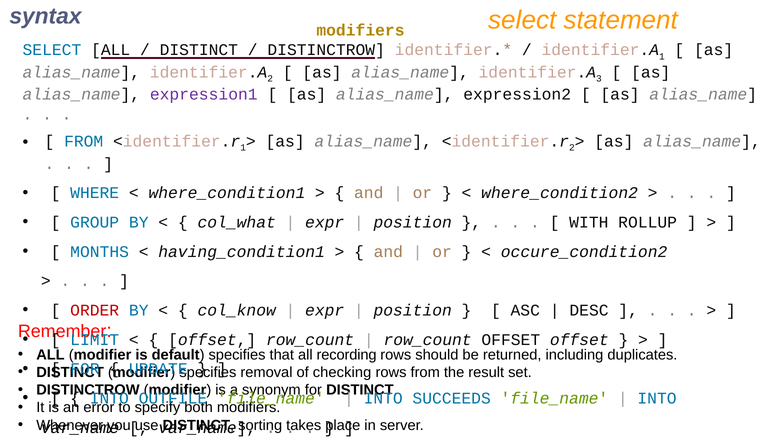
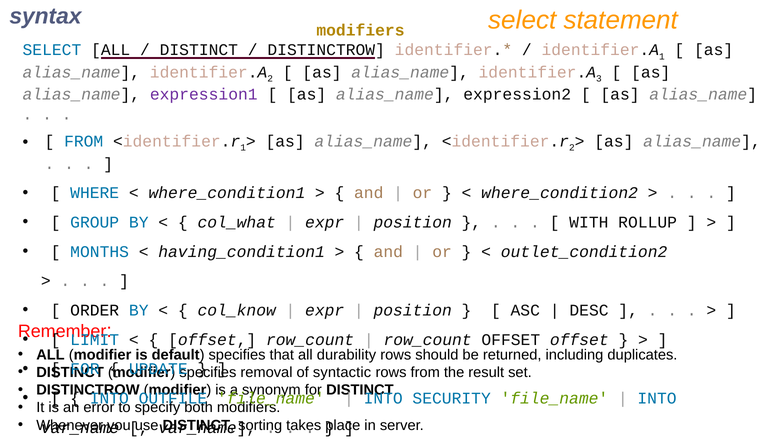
occure_condition2: occure_condition2 -> outlet_condition2 (584, 252)
ORDER colour: red -> black (95, 310)
recording: recording -> durability (346, 355)
checking: checking -> syntactic (342, 372)
SUCCEEDS: SUCCEEDS -> SECURITY (452, 398)
